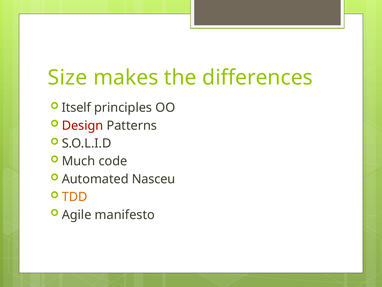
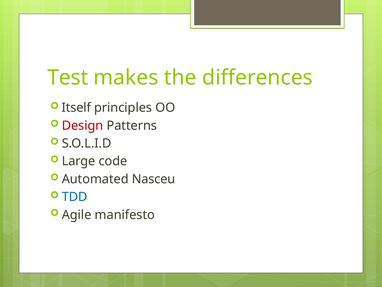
Size: Size -> Test (68, 78)
Much: Much -> Large (79, 161)
TDD colour: orange -> blue (75, 197)
